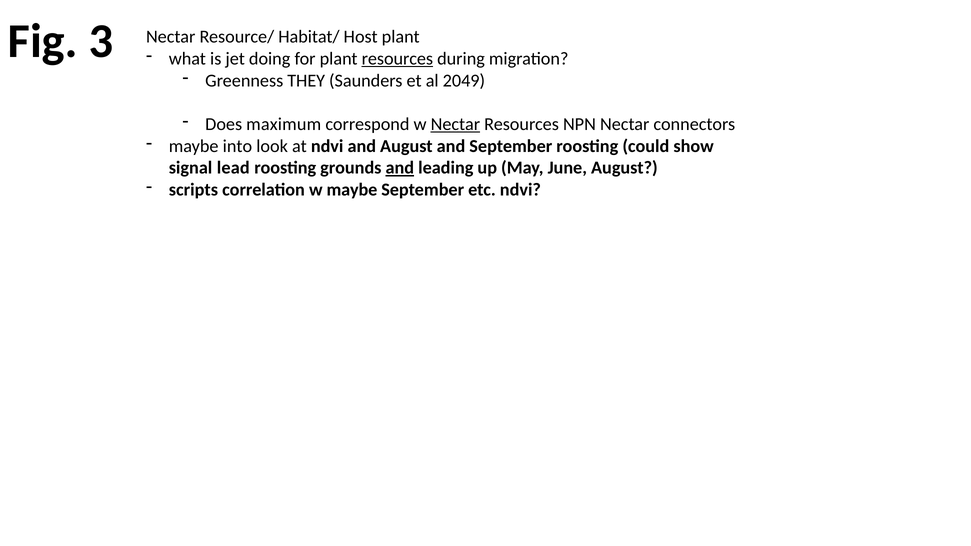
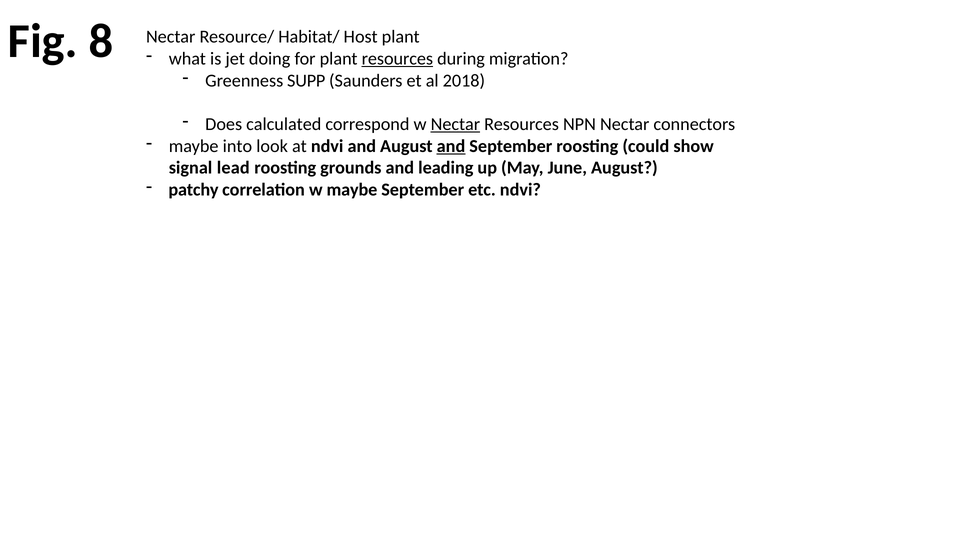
3: 3 -> 8 (101, 41)
THEY: THEY -> SUPP (306, 81)
2049: 2049 -> 2018 (464, 81)
maximum: maximum -> calculated (284, 124)
and underline: none -> present (451, 146)
and underline: present -> none (400, 168)
scripts: scripts -> patchy (194, 190)
